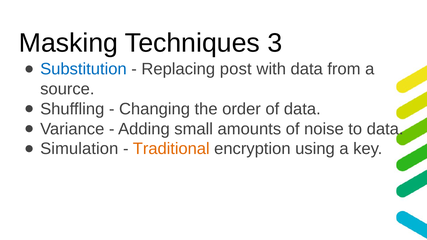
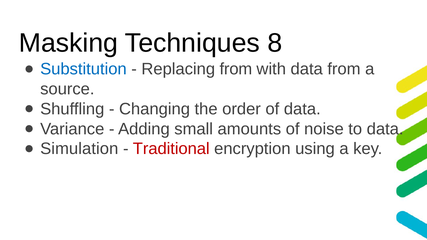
3: 3 -> 8 (275, 43)
Replacing post: post -> from (236, 69)
Traditional colour: orange -> red (171, 149)
